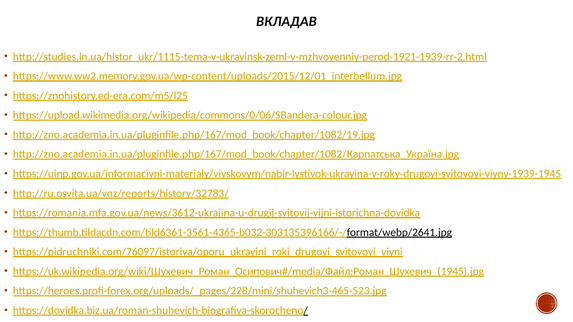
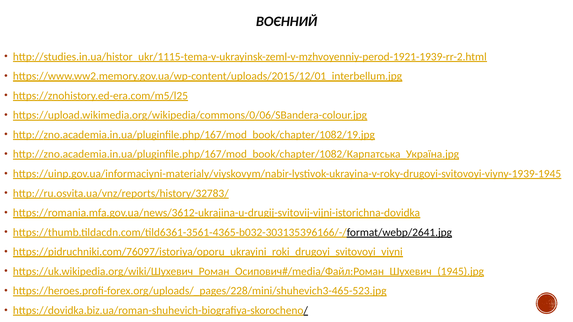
ВКЛАДАВ: ВКЛАДАВ -> ВОЄННИЙ (287, 22)
